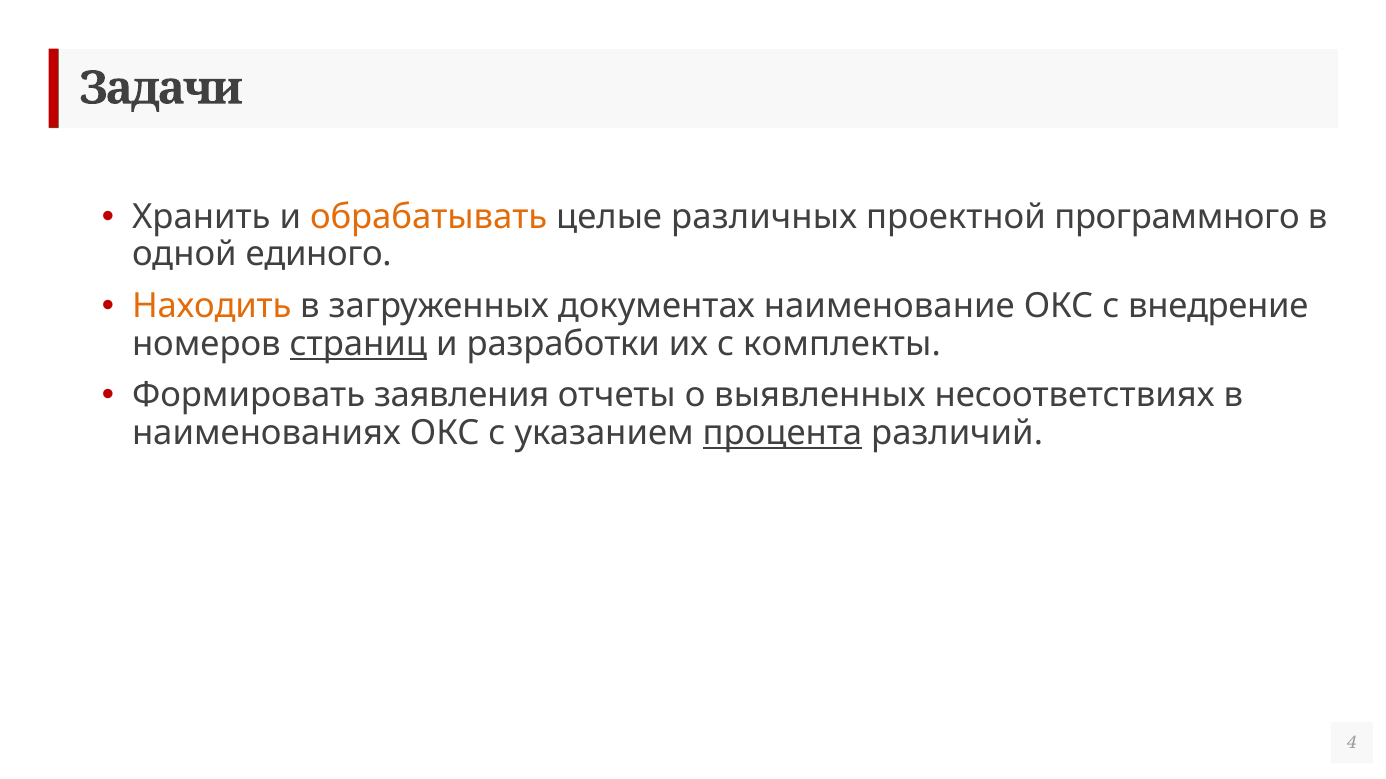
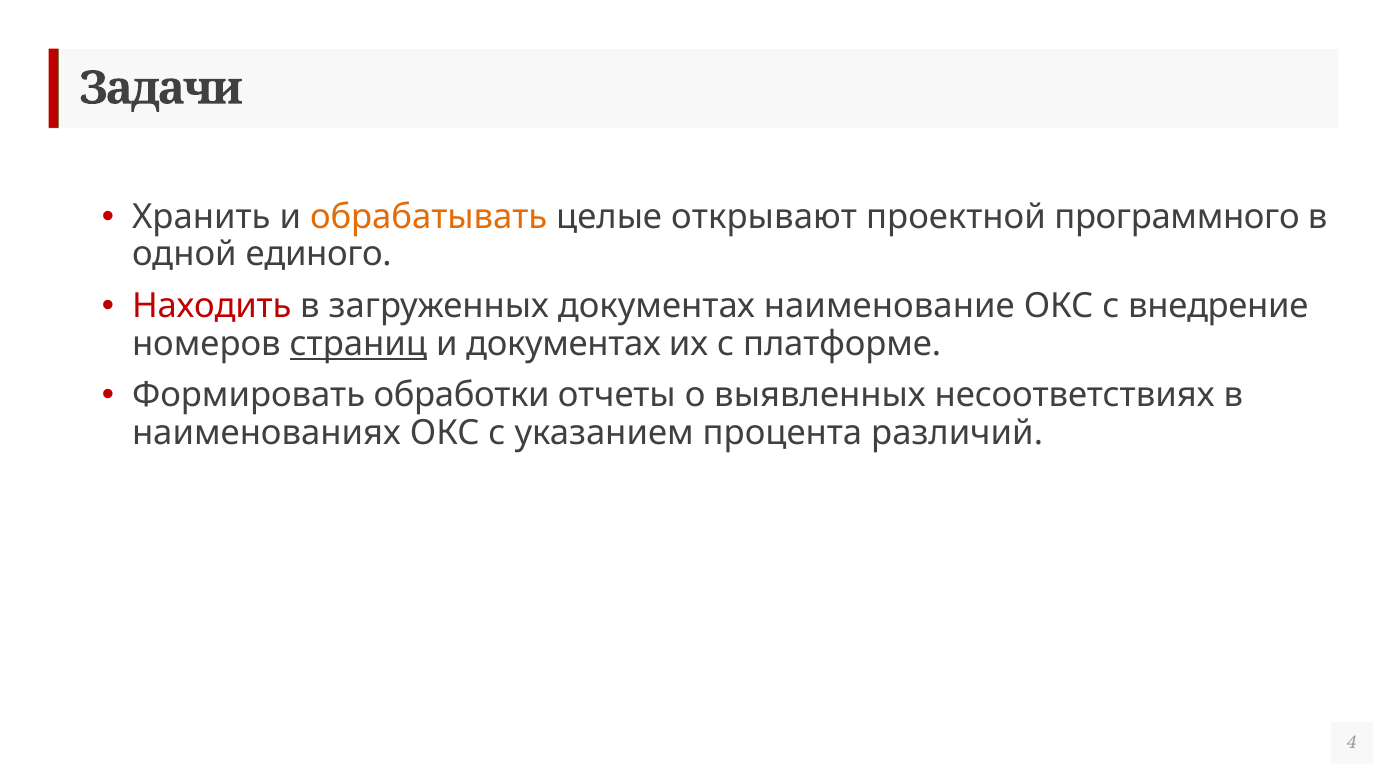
различных: различных -> открывают (764, 217)
Находить colour: orange -> red (212, 307)
и разработки: разработки -> документах (563, 344)
комплекты: комплекты -> платформе (842, 344)
заявления: заявления -> обработки (462, 396)
процента underline: present -> none (782, 433)
